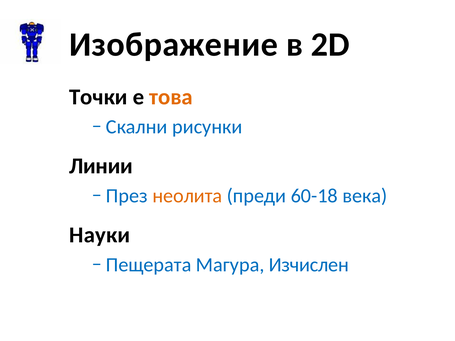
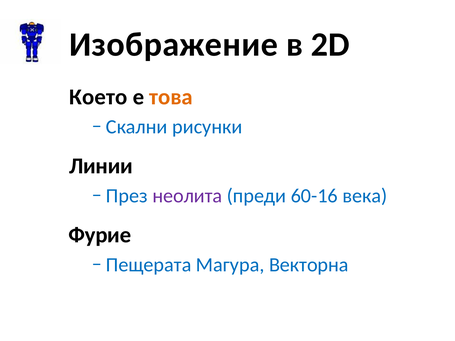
Точки: Точки -> Което (98, 97)
неолита colour: orange -> purple (187, 196)
60-18: 60-18 -> 60-16 (314, 196)
Науки: Науки -> Фурие (100, 235)
Изчислен: Изчислен -> Векторна (309, 265)
